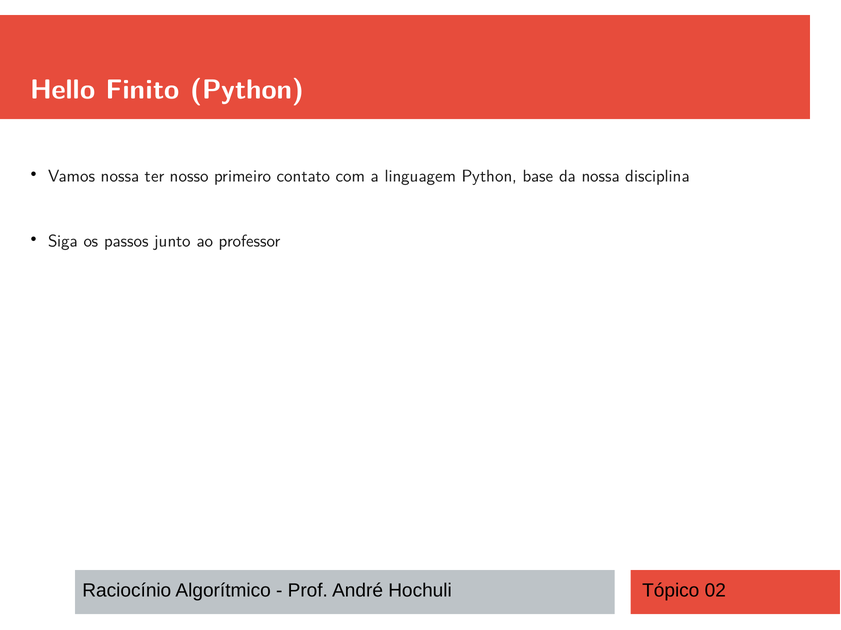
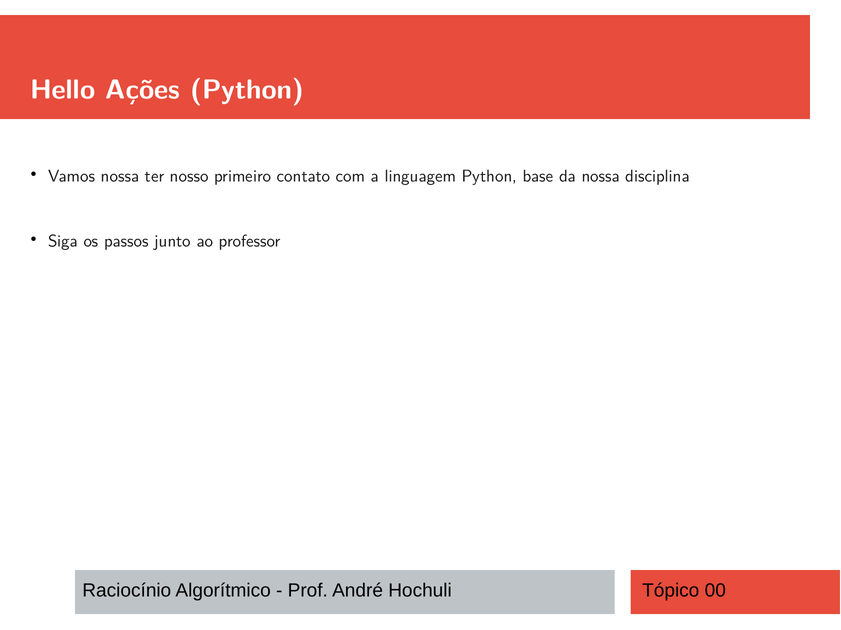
Finito: Finito -> Ações (143, 90)
02: 02 -> 00 (715, 591)
